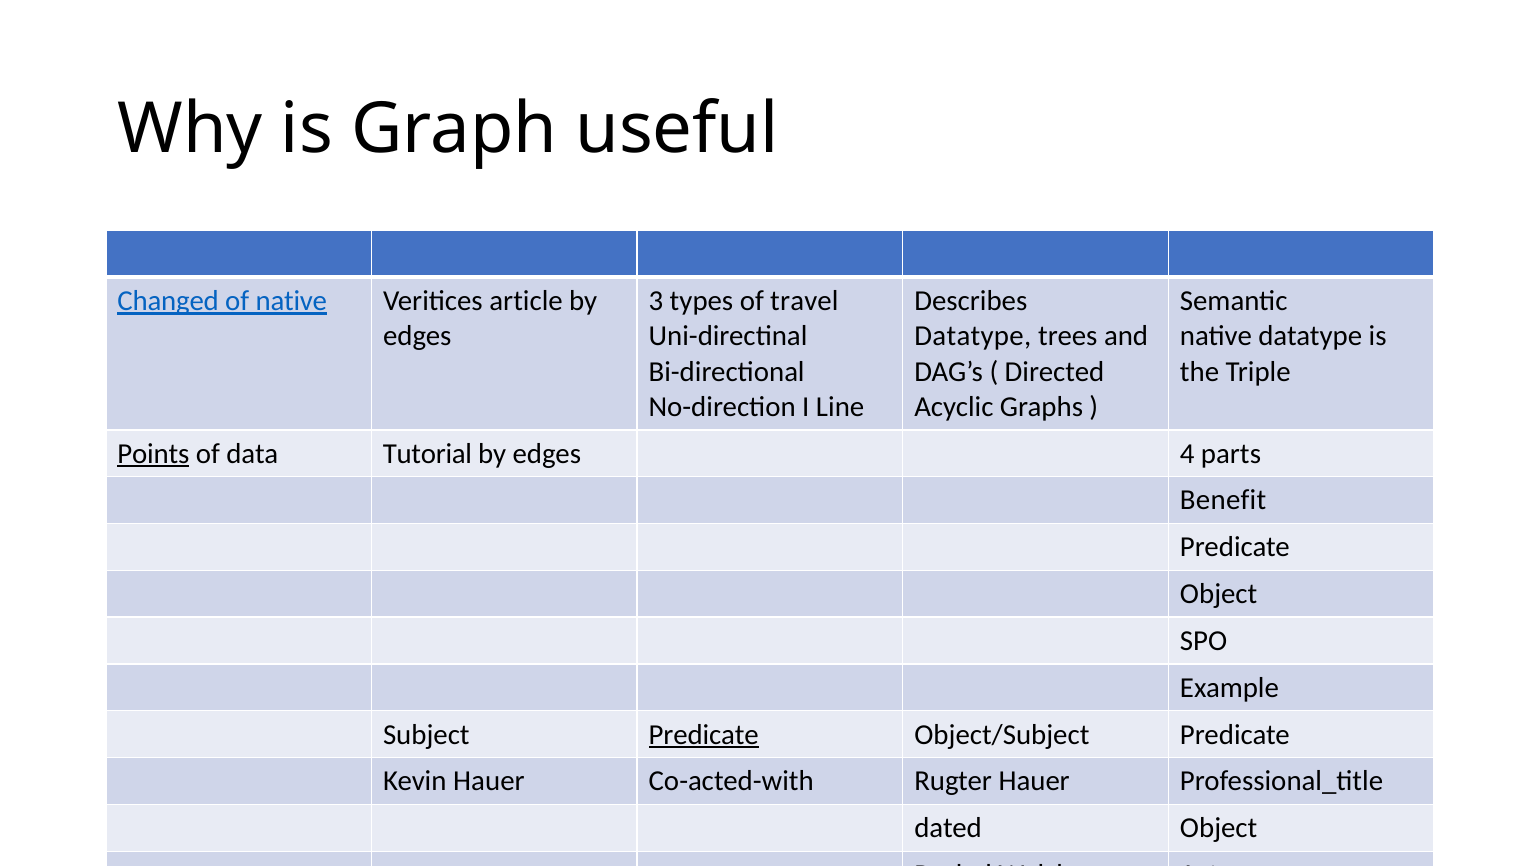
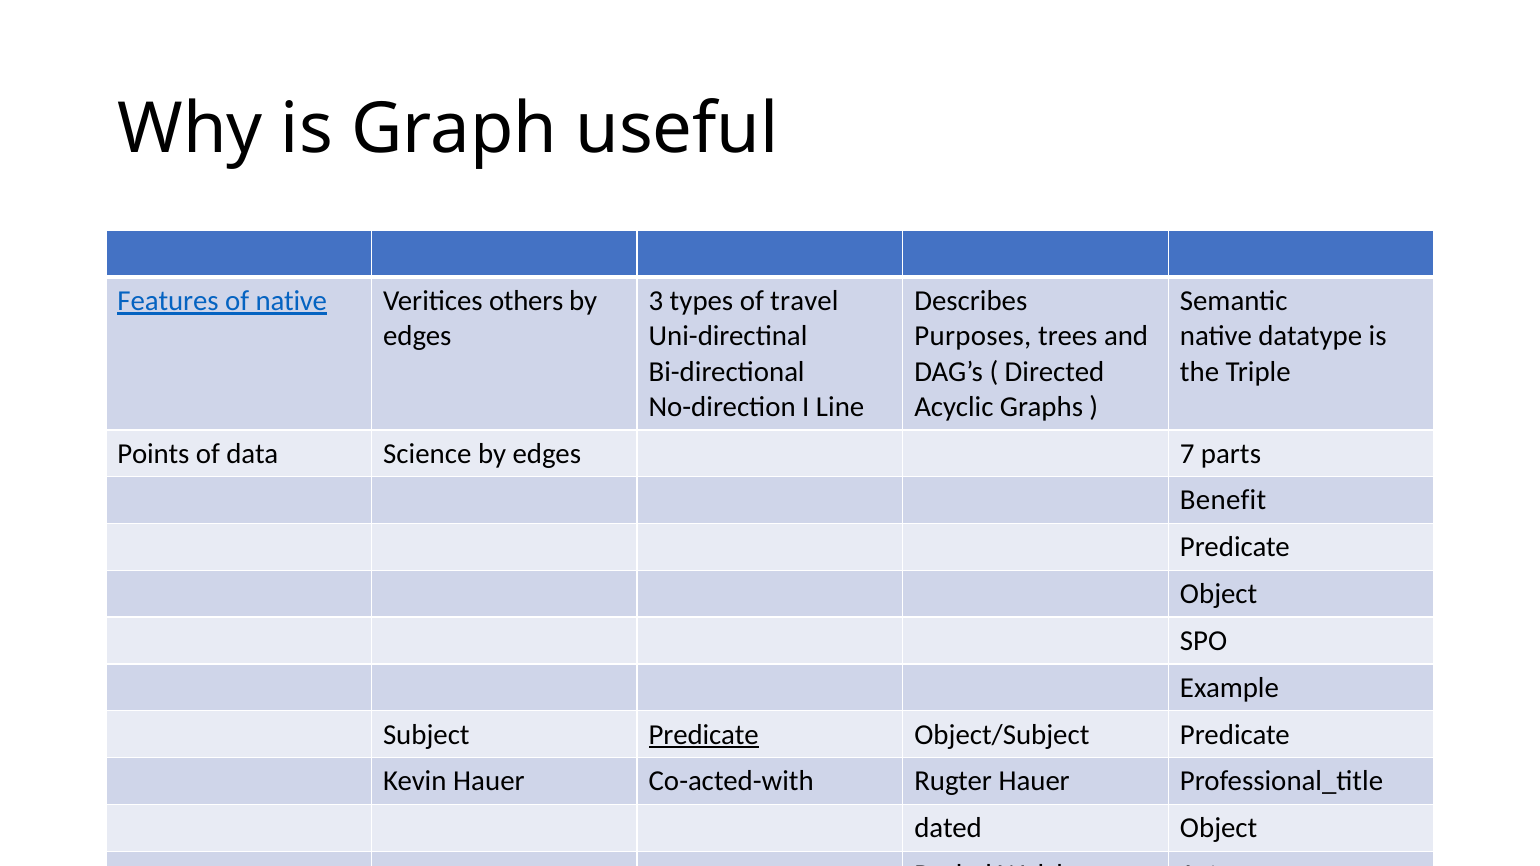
Changed: Changed -> Features (168, 301)
article: article -> others (526, 301)
Datatype: Datatype -> Purposes (973, 336)
Points underline: present -> none (153, 454)
Tutorial: Tutorial -> Science (427, 454)
4: 4 -> 7 (1187, 454)
